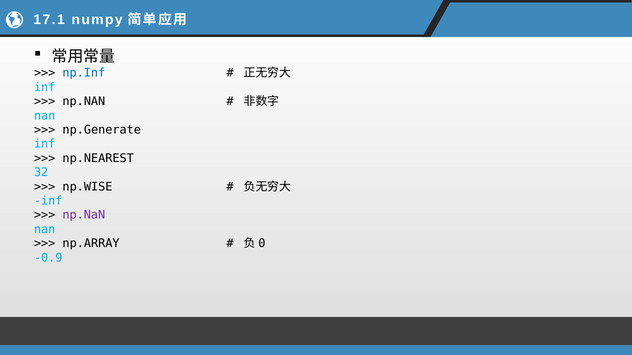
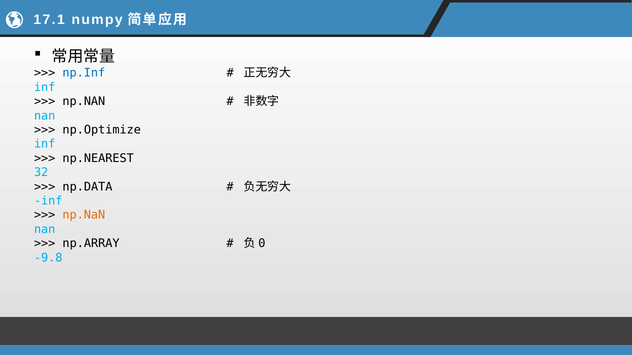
np.Generate: np.Generate -> np.Optimize (102, 130)
np.WISE: np.WISE -> np.DATA (87, 187)
np.NaN colour: purple -> orange (84, 215)
-0.9: -0.9 -> -9.8 (48, 258)
